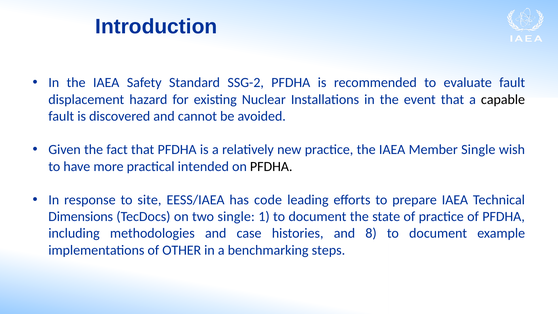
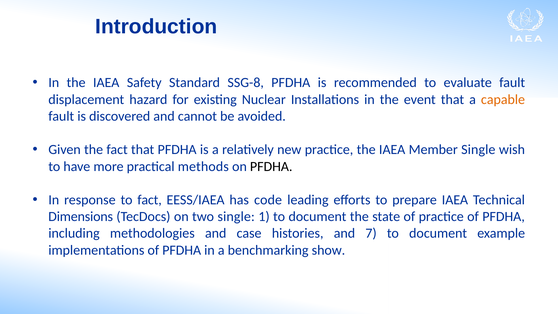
SSG-2: SSG-2 -> SSG-8 (246, 83)
capable colour: black -> orange (503, 99)
intended: intended -> methods (203, 166)
to site: site -> fact (150, 200)
8: 8 -> 7 (371, 233)
implementations of OTHER: OTHER -> PFDHA (182, 250)
steps: steps -> show (328, 250)
